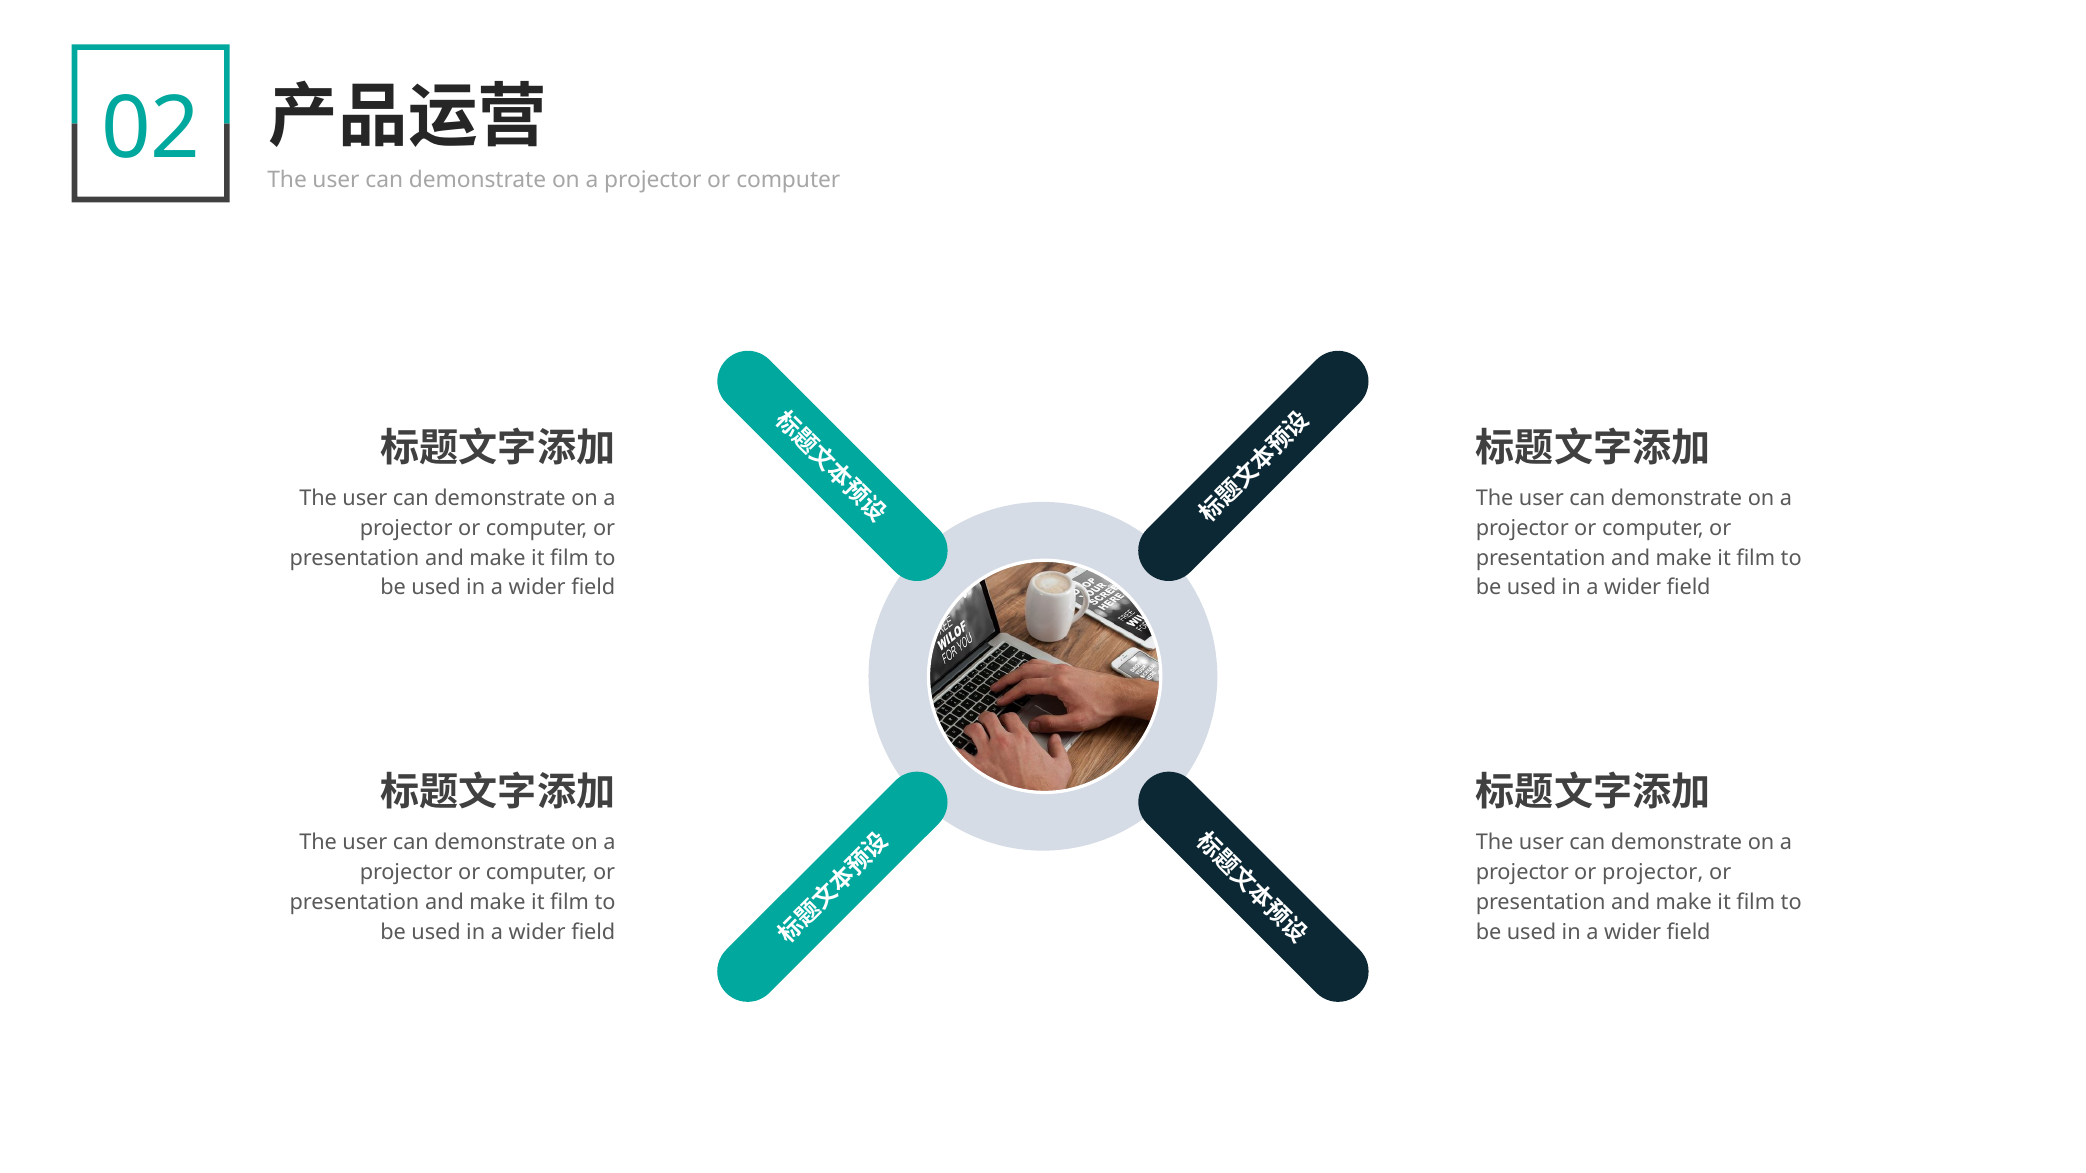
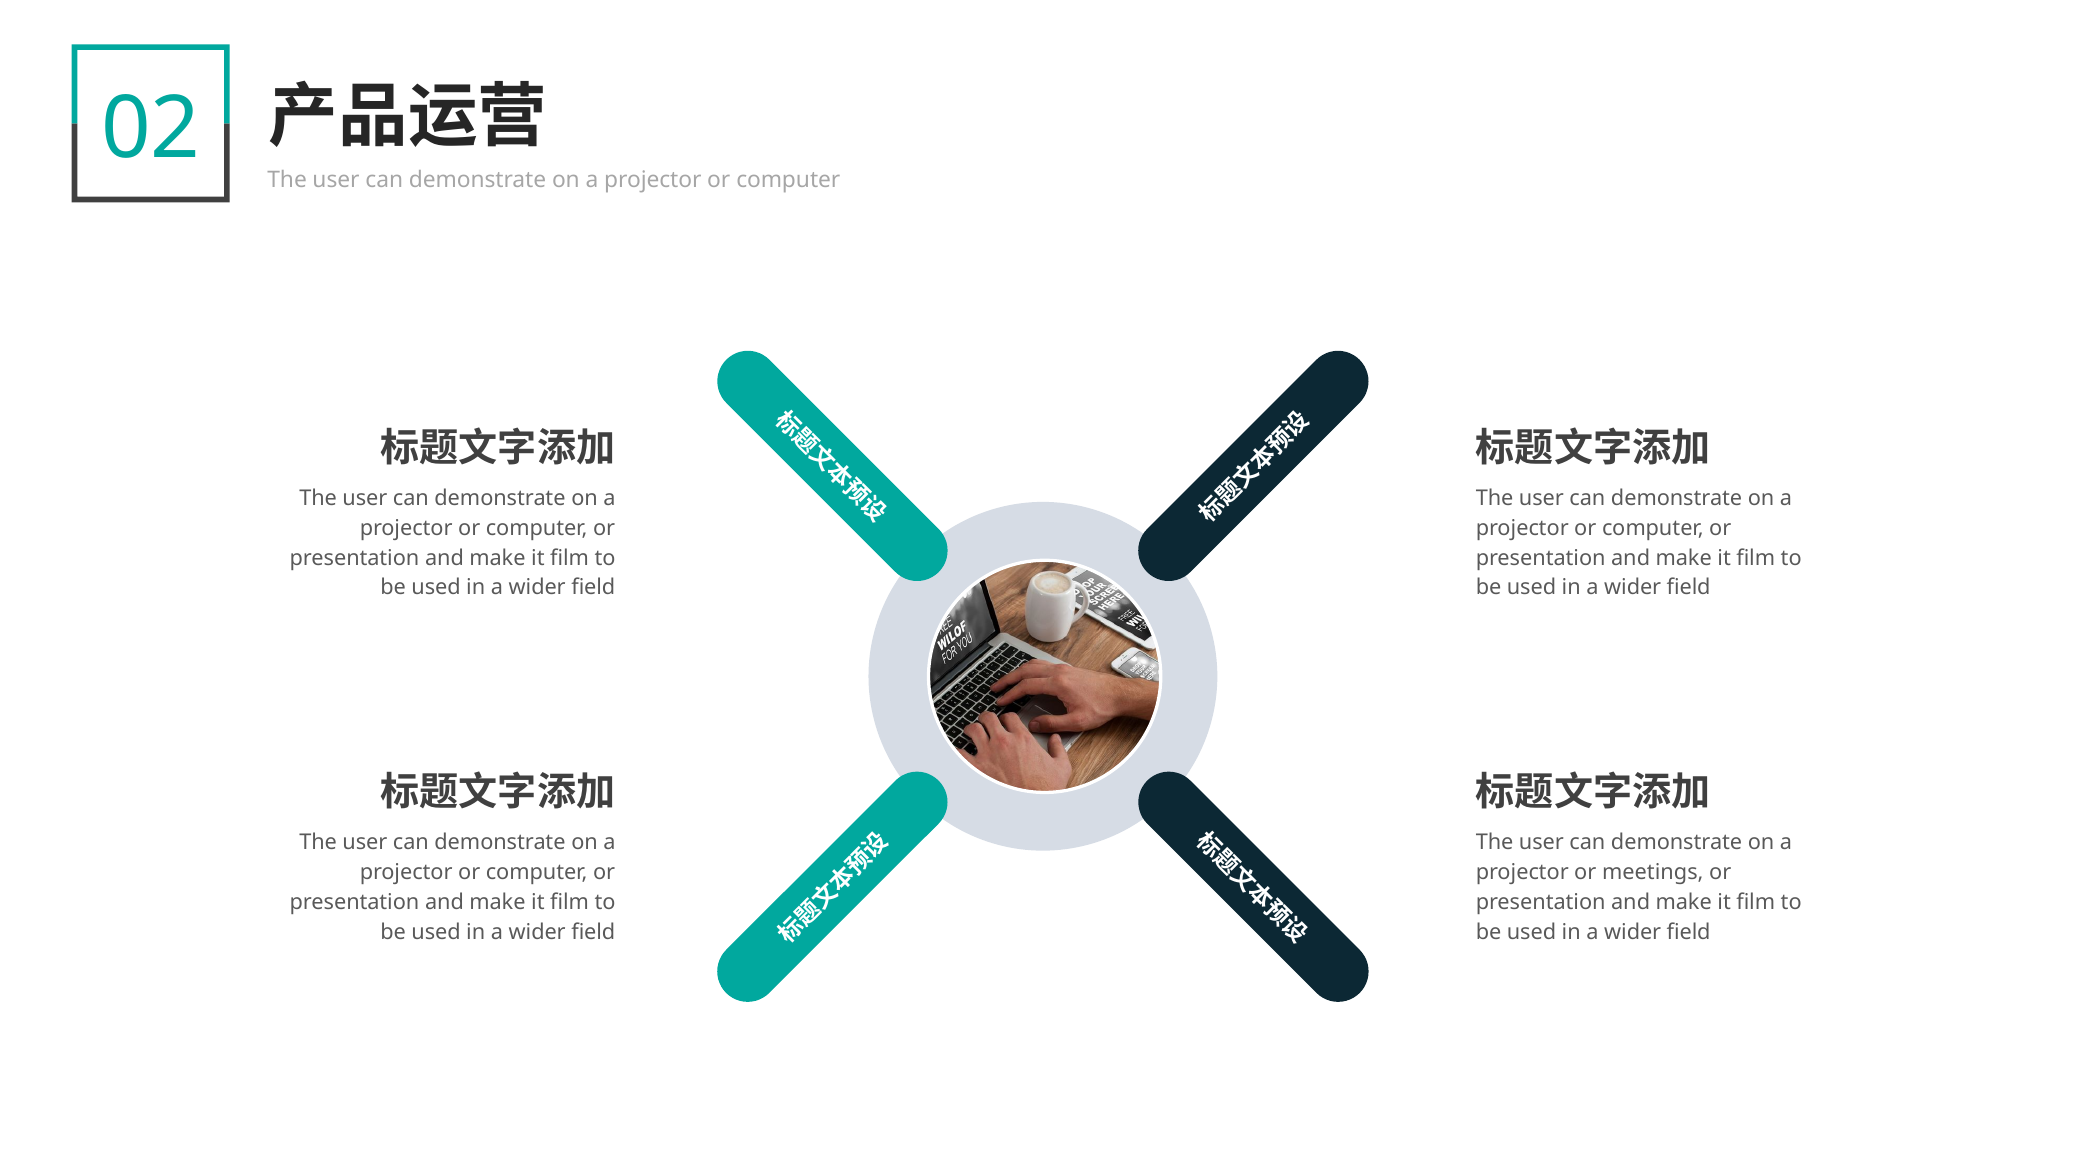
or projector: projector -> meetings (1653, 873)
